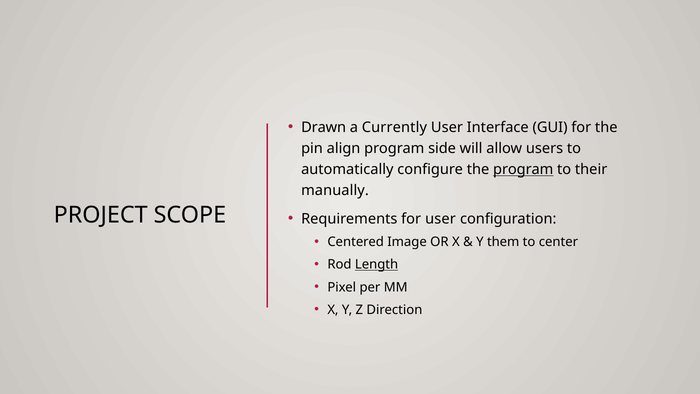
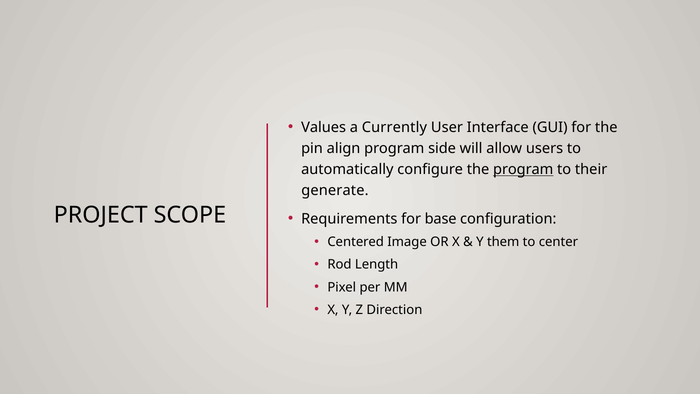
Drawn: Drawn -> Values (324, 127)
manually: manually -> generate (335, 190)
for user: user -> base (441, 219)
Length underline: present -> none (377, 264)
